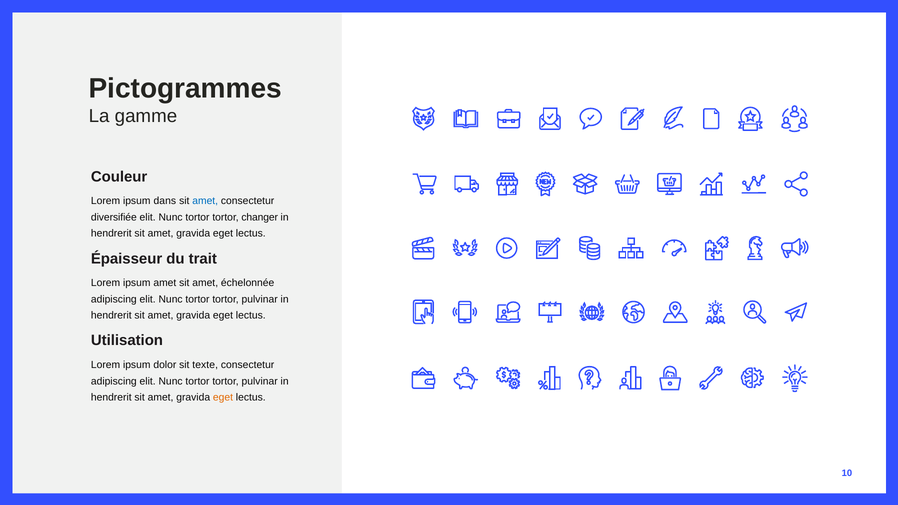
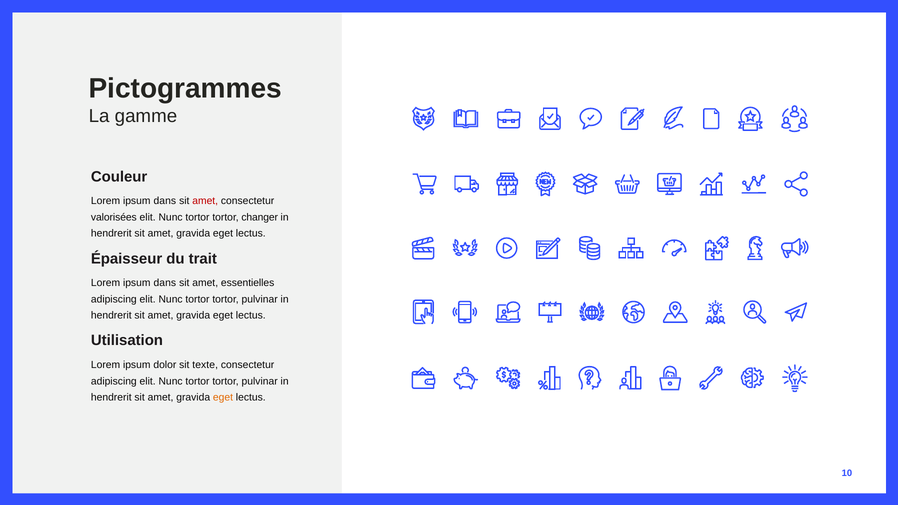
amet colour: blue -> red (205, 201)
diversifiée: diversifiée -> valorisées (114, 217)
amet: amet -> dans (165, 283)
échelonnée: échelonnée -> essentielles (248, 283)
